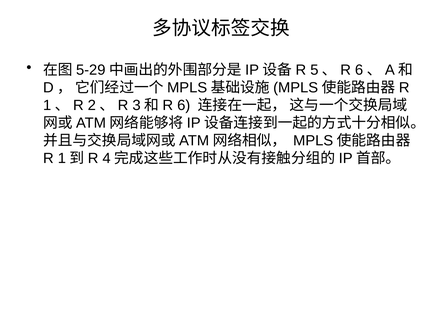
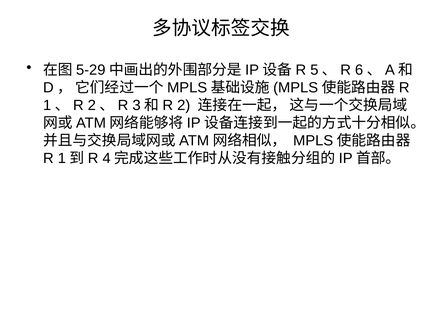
6: 6 -> 2 (184, 105)
